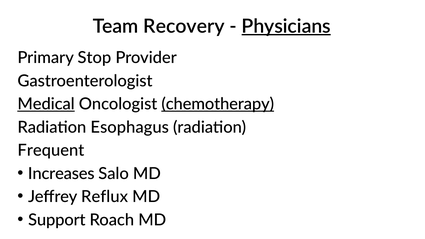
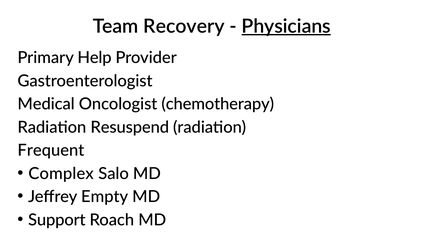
Stop: Stop -> Help (94, 58)
Medical underline: present -> none (46, 104)
chemotherapy underline: present -> none (218, 104)
Esophagus: Esophagus -> Resuspend (130, 127)
Increases: Increases -> Complex (61, 174)
Reflux: Reflux -> Empty (105, 197)
